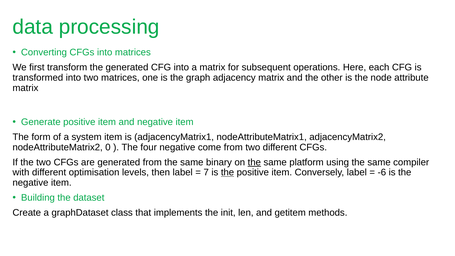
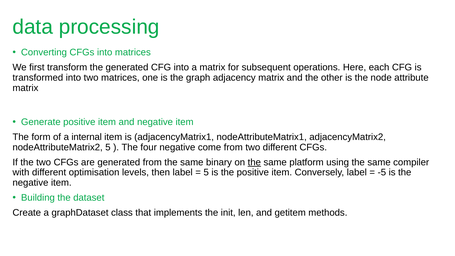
system: system -> internal (87, 137)
nodeAttributeMatrix2 0: 0 -> 5 (108, 147)
7: 7 -> 5 (206, 172)
the underline: present -> none (228, 172)
-6: -6 -> -5 (382, 172)
